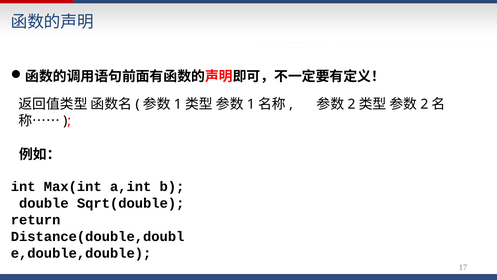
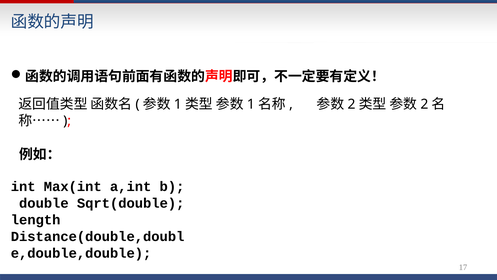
return: return -> length (36, 220)
